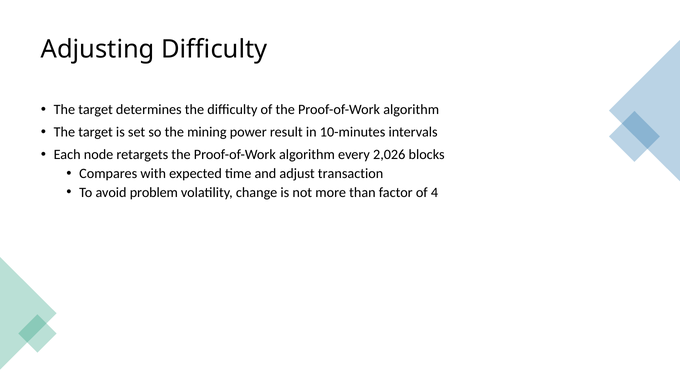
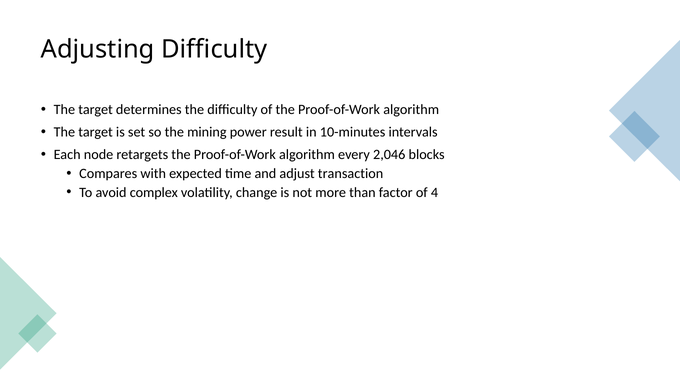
2,026: 2,026 -> 2,046 (389, 154)
problem: problem -> complex (154, 192)
